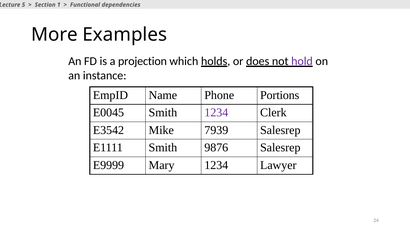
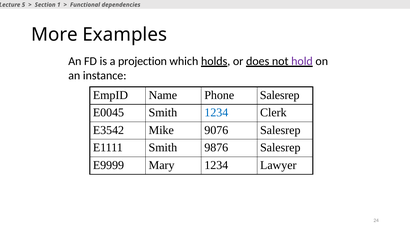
Phone Portions: Portions -> Salesrep (280, 95)
1234 colour: purple -> blue (216, 112)
7939: 7939 -> 9076 (216, 130)
